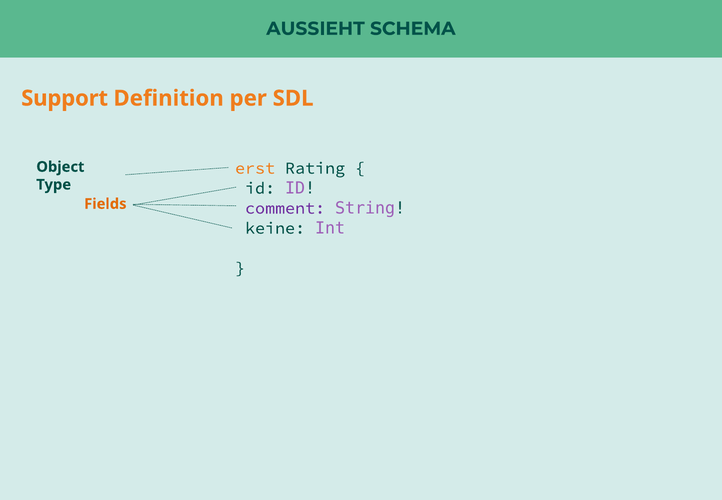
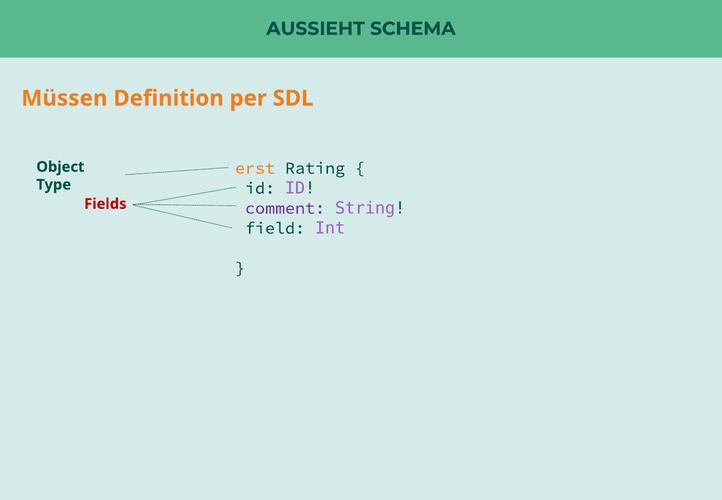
Support: Support -> Müssen (64, 98)
Fields colour: orange -> red (105, 204)
keine: keine -> field (275, 228)
